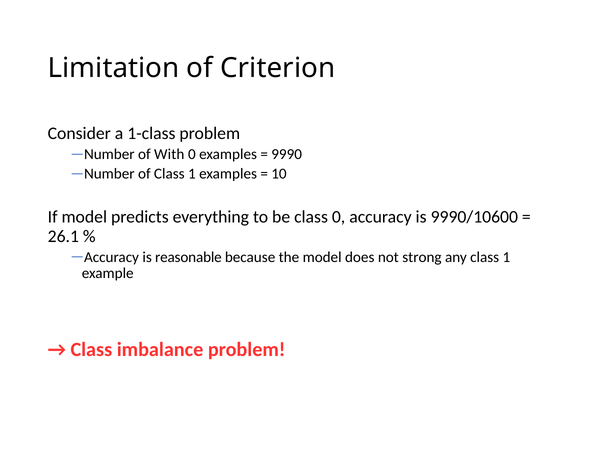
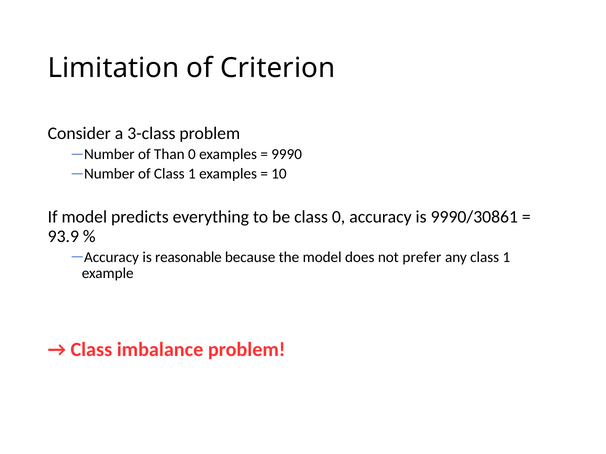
1-class: 1-class -> 3-class (151, 133)
With: With -> Than (169, 154)
9990/10600: 9990/10600 -> 9990/30861 (474, 217)
26.1: 26.1 -> 93.9 (63, 236)
strong: strong -> prefer (422, 257)
